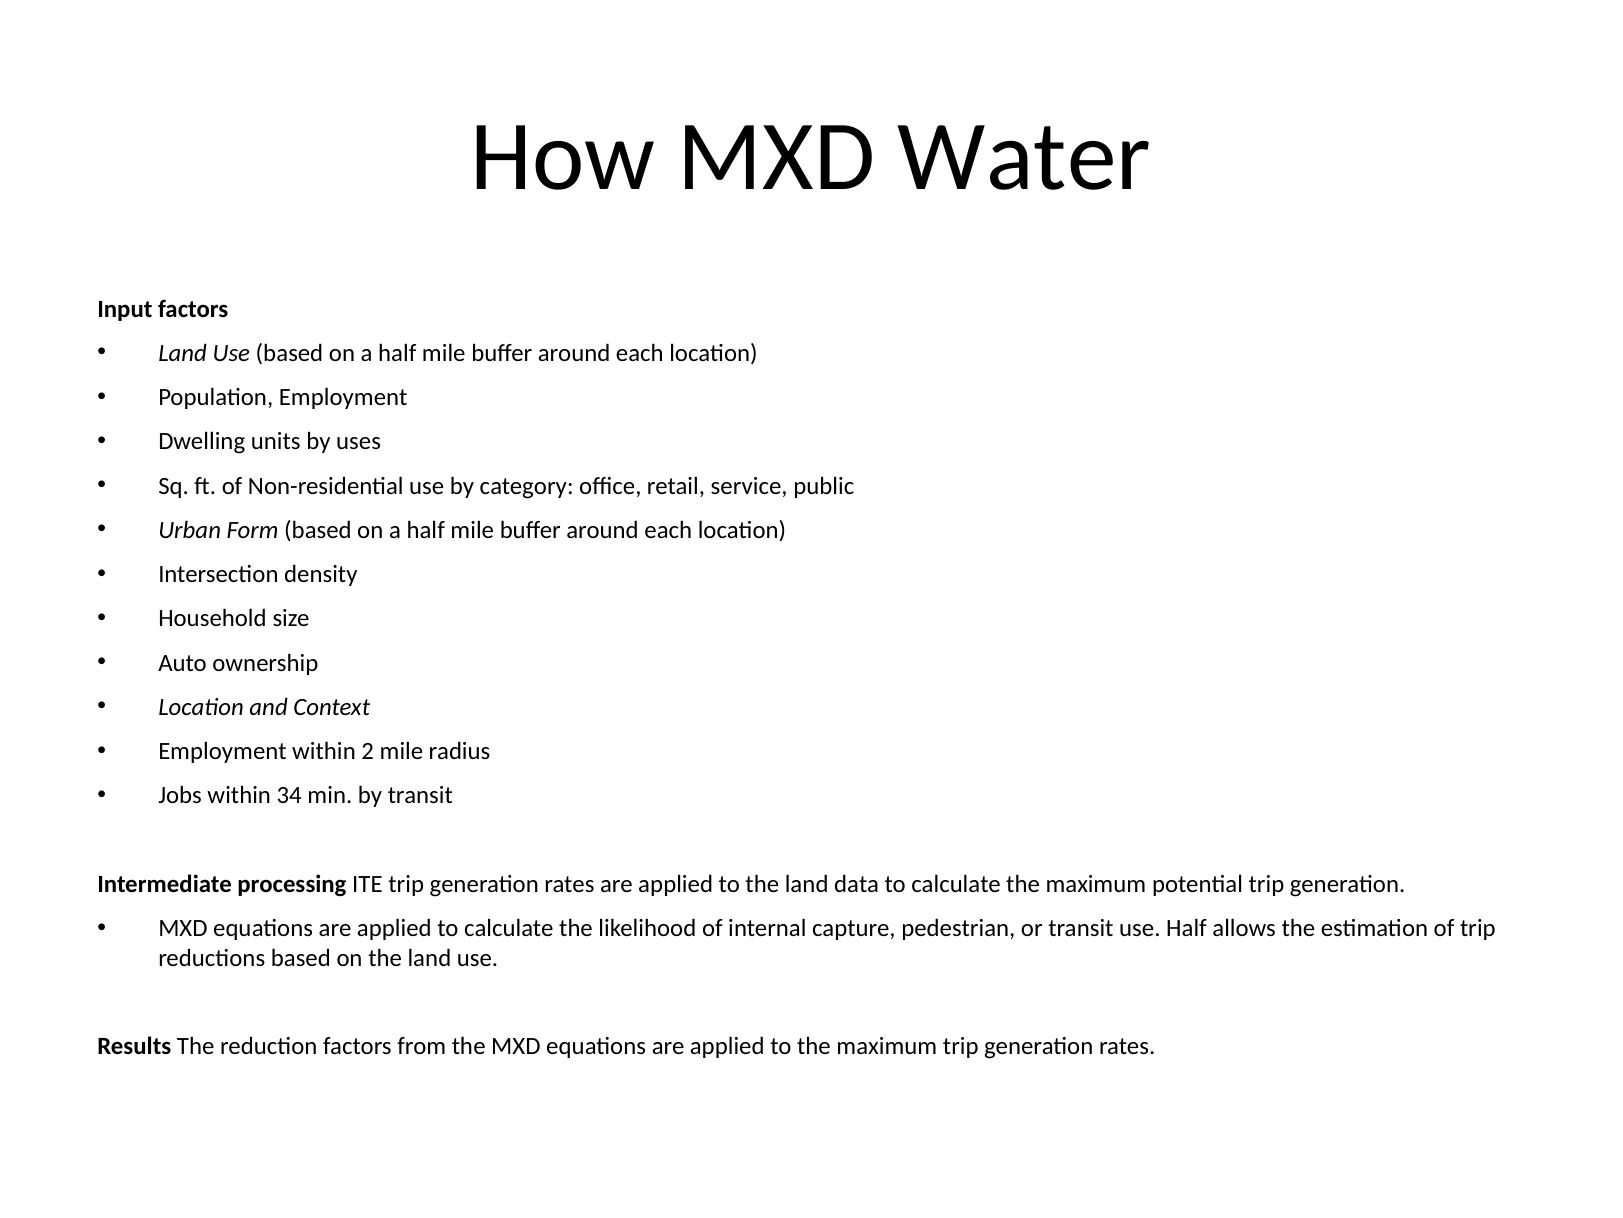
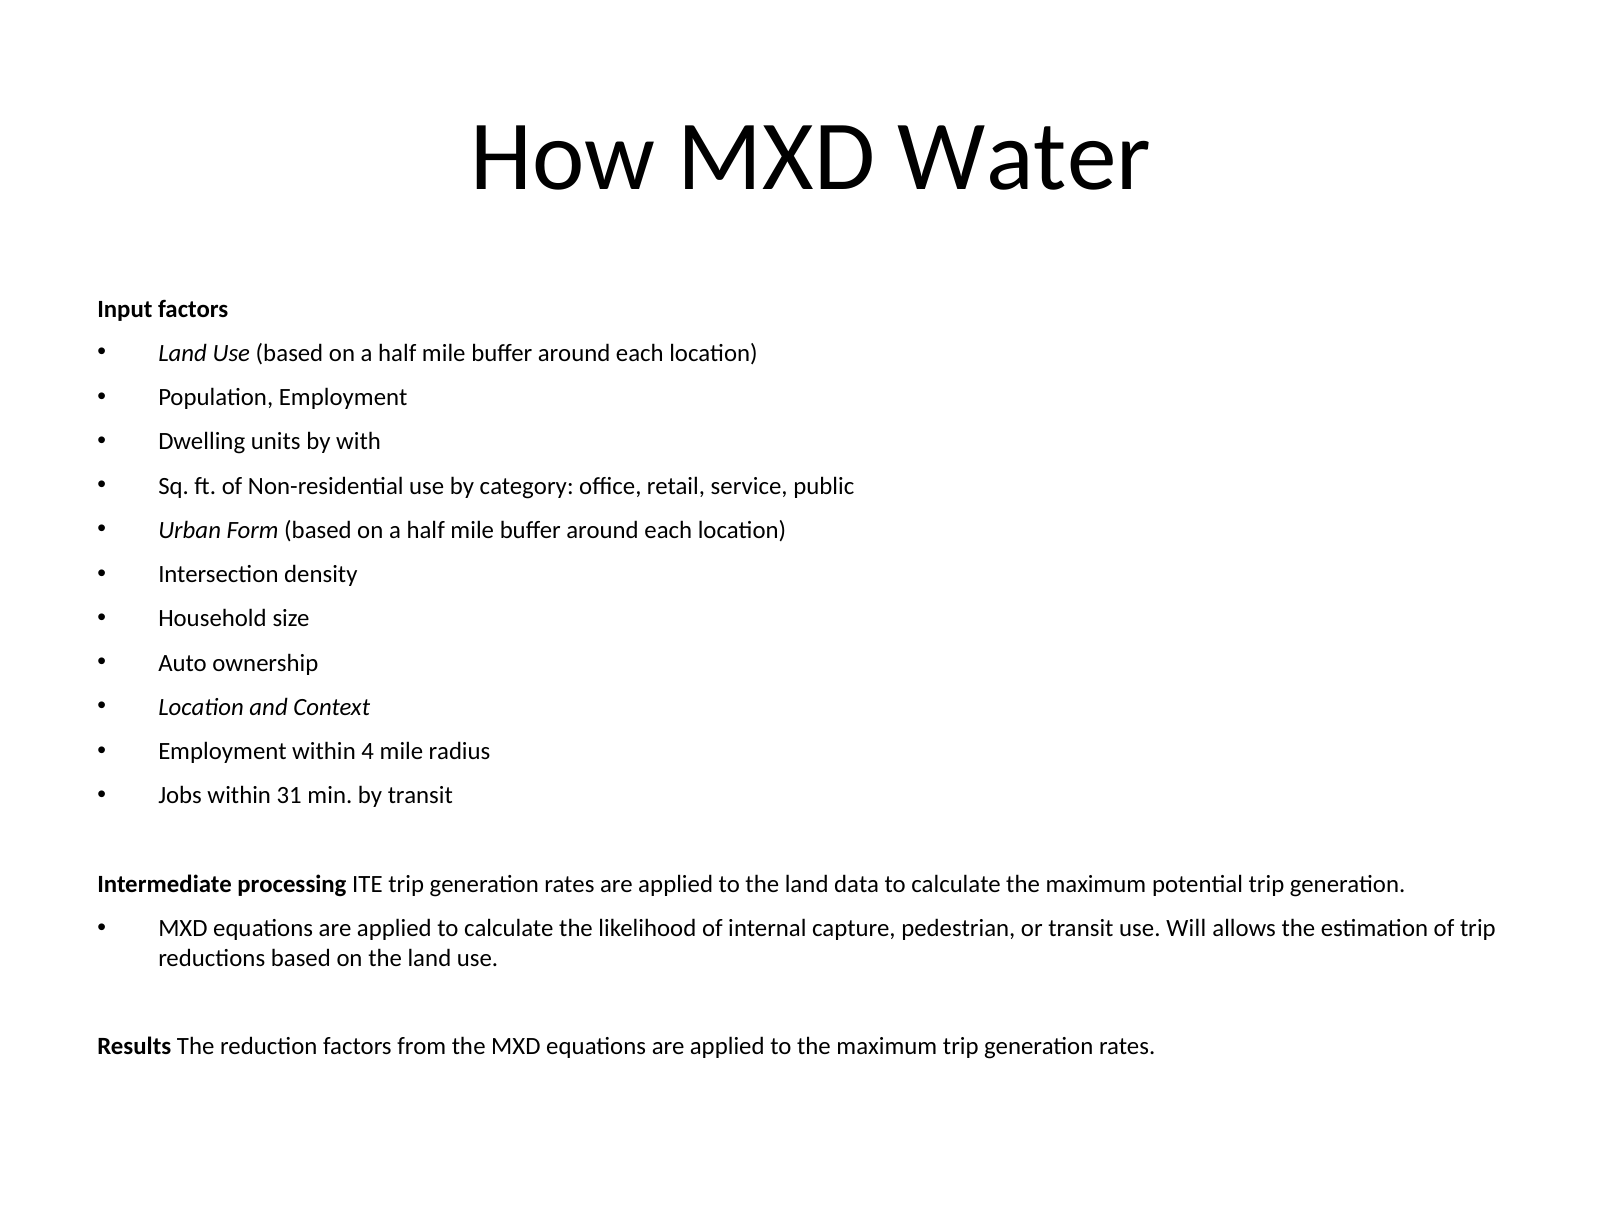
uses: uses -> with (359, 441)
2: 2 -> 4 (368, 751)
34: 34 -> 31 (289, 795)
use Half: Half -> Will (1186, 928)
